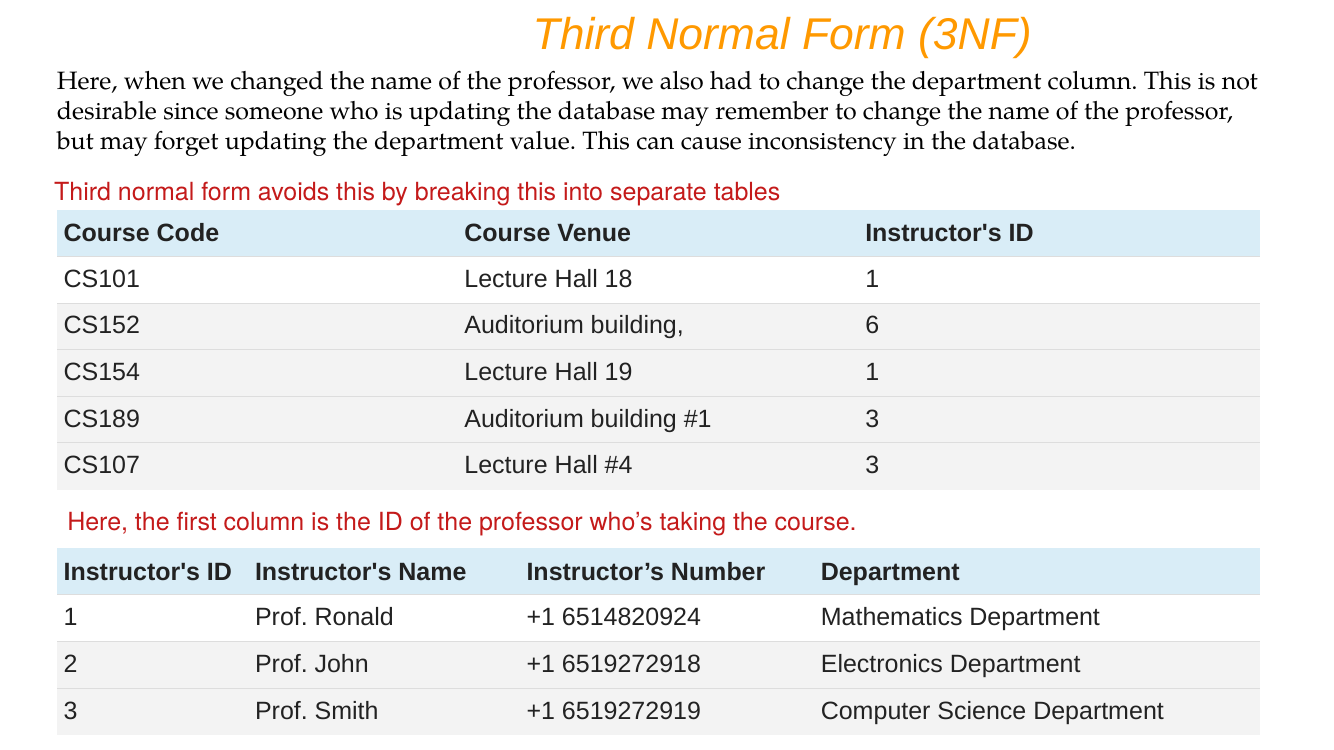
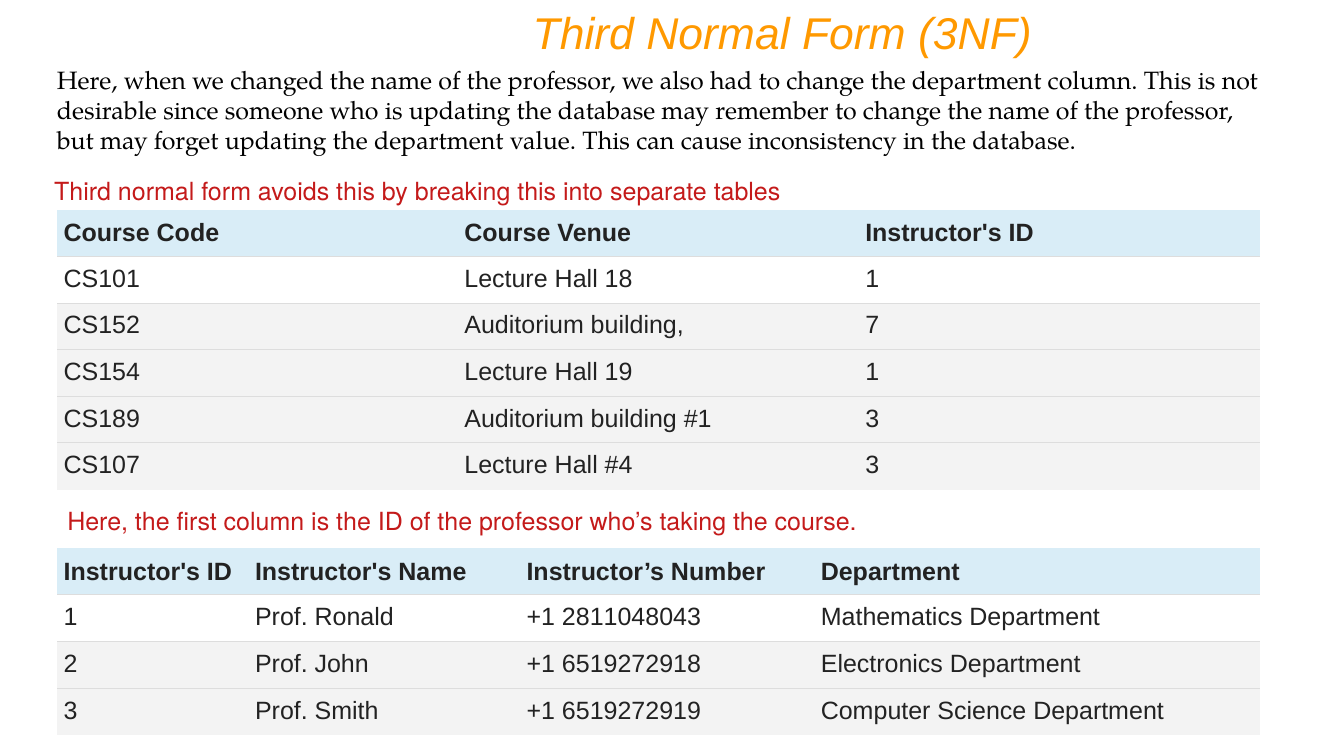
6: 6 -> 7 (872, 326)
6514820924: 6514820924 -> 2811048043 (631, 618)
